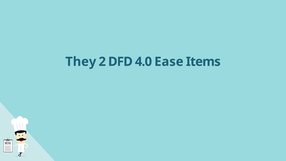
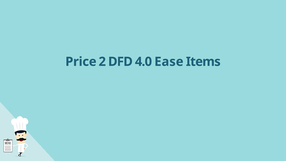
They: They -> Price (81, 62)
